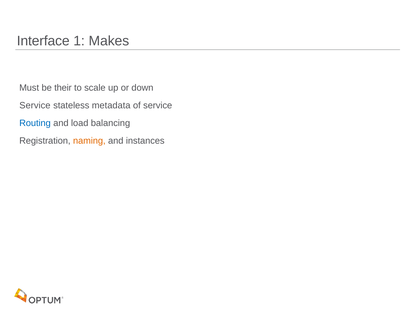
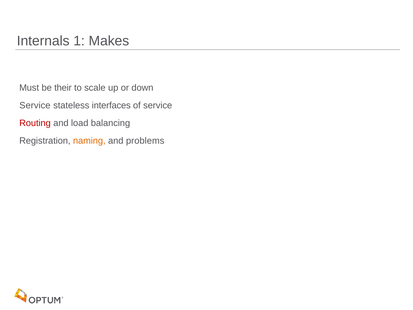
Interface: Interface -> Internals (43, 41)
metadata: metadata -> interfaces (111, 105)
Routing colour: blue -> red (35, 123)
instances: instances -> problems (145, 141)
